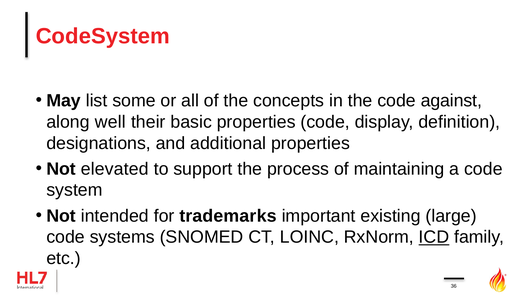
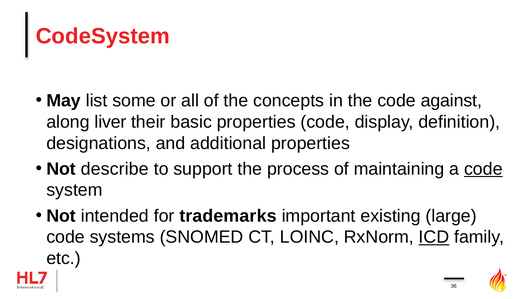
well: well -> liver (110, 122)
elevated: elevated -> describe (115, 169)
code underline: none -> present (483, 169)
